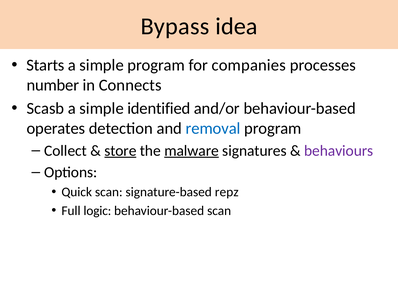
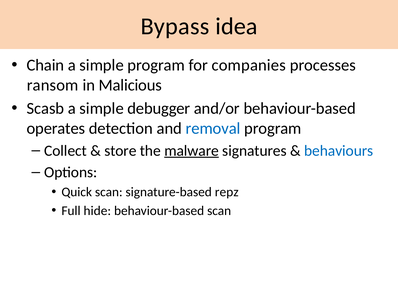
Starts: Starts -> Chain (45, 65)
number: number -> ransom (53, 85)
Connects: Connects -> Malicious (130, 85)
identified: identified -> debugger (159, 108)
store underline: present -> none (120, 150)
behaviours colour: purple -> blue (339, 150)
logic: logic -> hide (97, 210)
